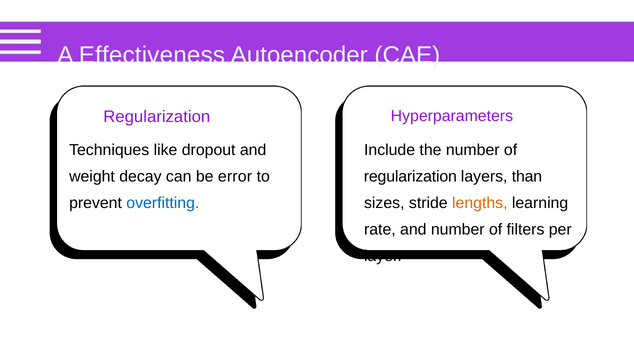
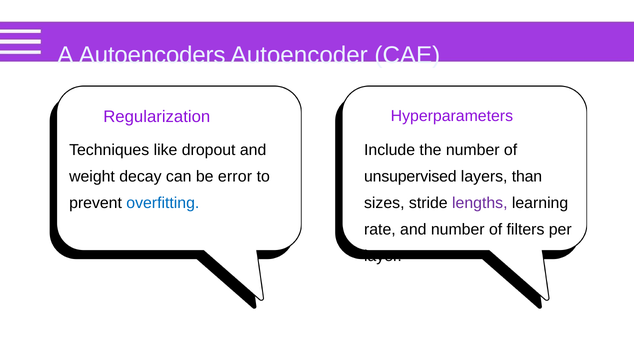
Effectiveness: Effectiveness -> Autoencoders (152, 55)
regularization: regularization -> unsupervised (410, 177)
lengths colour: orange -> purple (480, 203)
